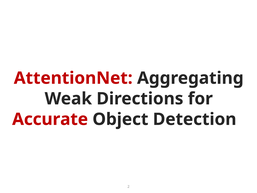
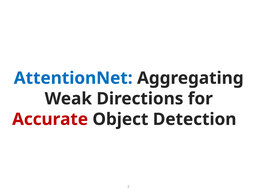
AttentionNet colour: red -> blue (73, 78)
